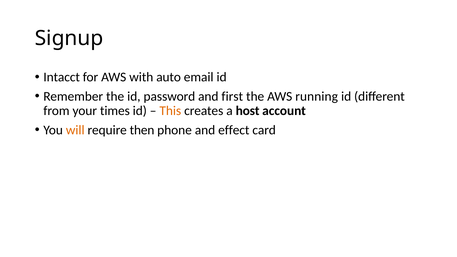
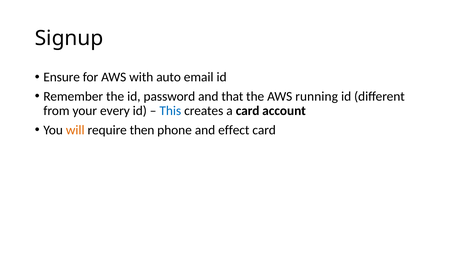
Intacct: Intacct -> Ensure (62, 77)
first: first -> that (232, 96)
times: times -> every (115, 111)
This colour: orange -> blue (170, 111)
a host: host -> card (248, 111)
